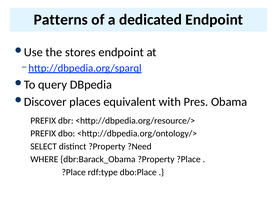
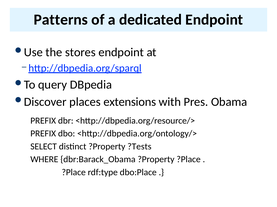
equivalent: equivalent -> extensions (130, 102)
?Need: ?Need -> ?Tests (139, 147)
